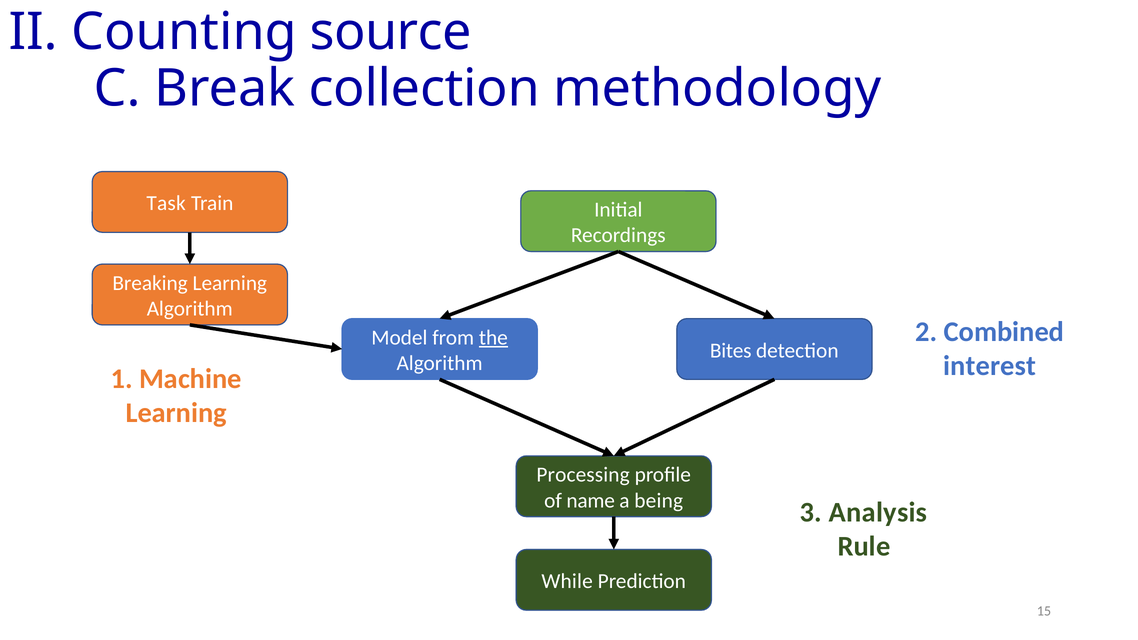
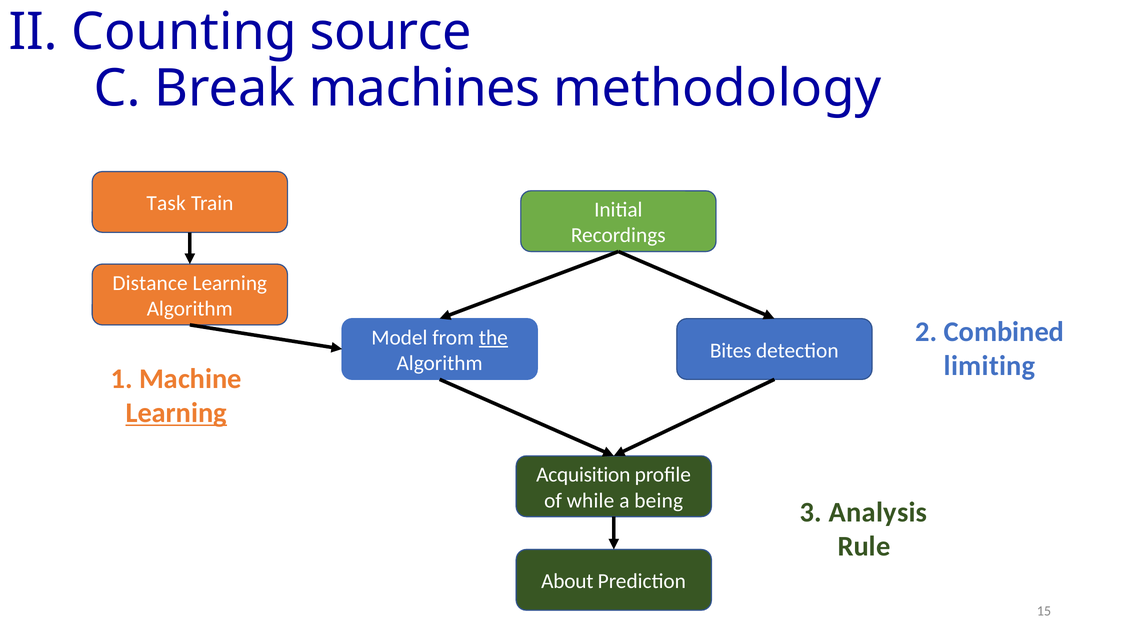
collection: collection -> machines (424, 88)
Breaking: Breaking -> Distance (150, 283)
interest: interest -> limiting (990, 366)
Learning underline: none -> present (176, 413)
Processing: Processing -> Acquisition (583, 475)
name: name -> while (590, 501)
While: While -> About (567, 581)
